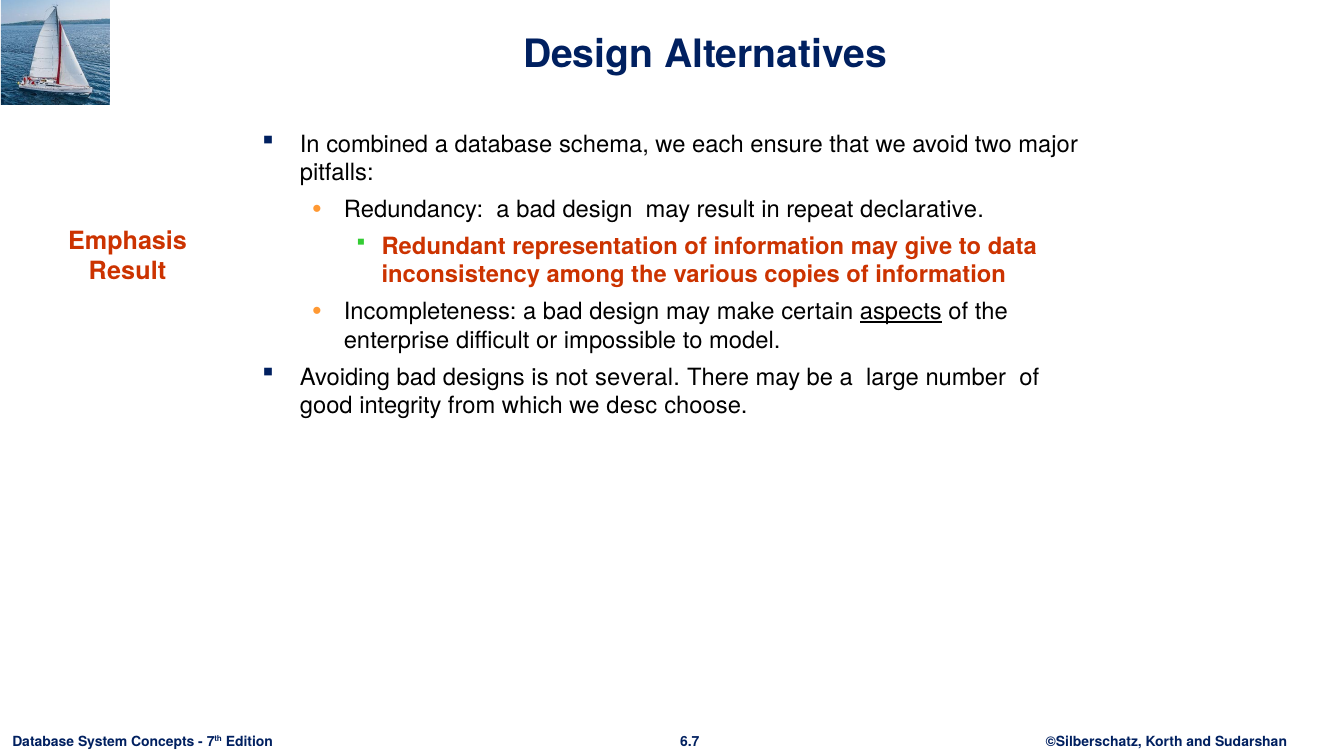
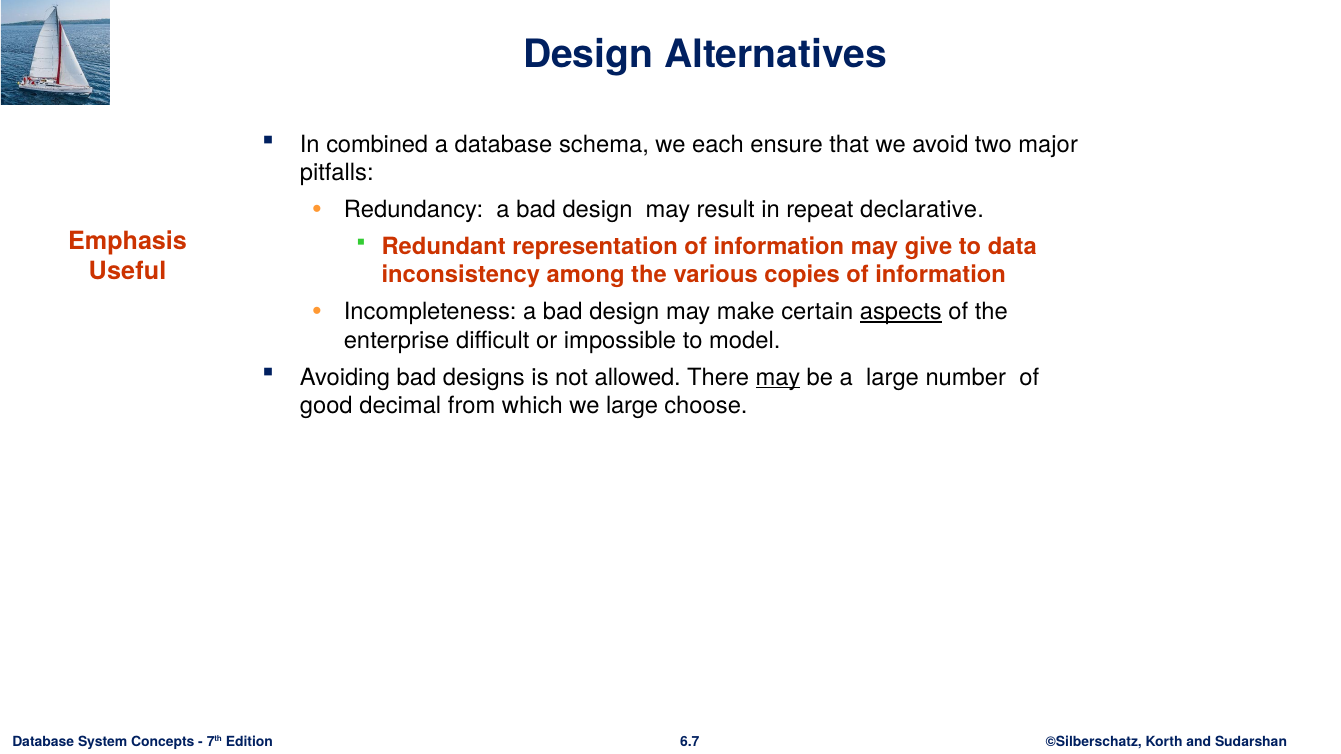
Result: Result -> Useful (128, 271)
several: several -> allowed (638, 377)
may underline: none -> present (778, 377)
integrity: integrity -> decimal (400, 406)
we desc: desc -> large (632, 406)
